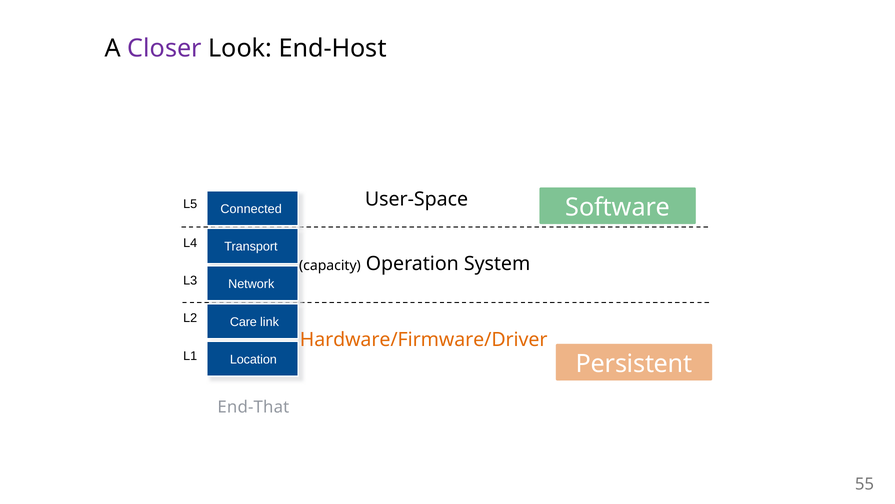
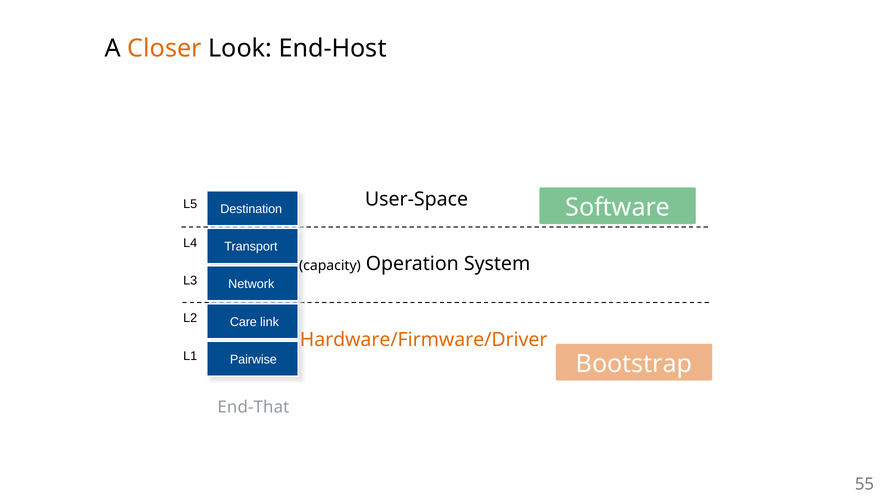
Closer colour: purple -> orange (165, 48)
Connected: Connected -> Destination (251, 209)
Location: Location -> Pairwise (253, 359)
Persistent: Persistent -> Bootstrap (634, 363)
